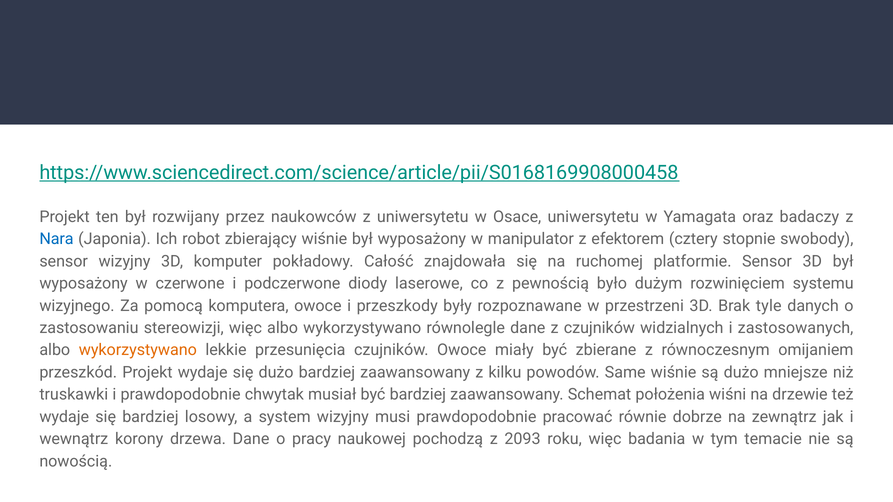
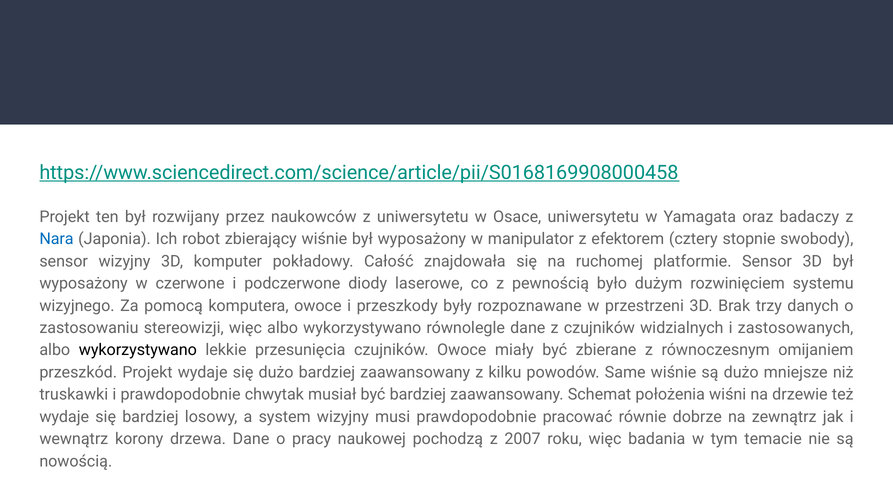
tyle: tyle -> trzy (769, 306)
wykorzystywano colour: orange -> black (138, 350)
2093: 2093 -> 2007 (522, 439)
